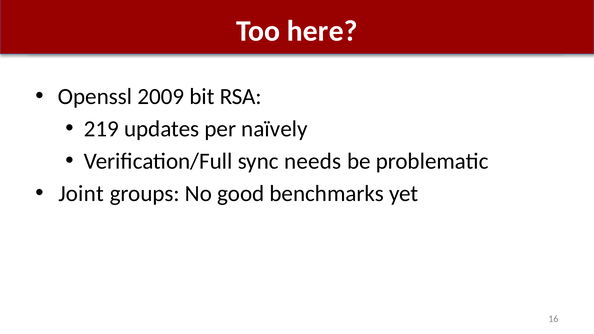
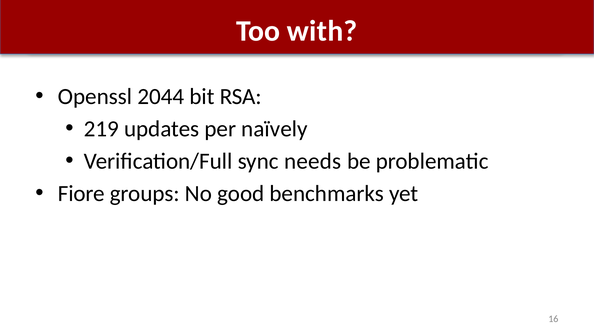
here: here -> with (322, 31)
2009: 2009 -> 2044 (161, 96)
Joint: Joint -> Fiore (81, 194)
